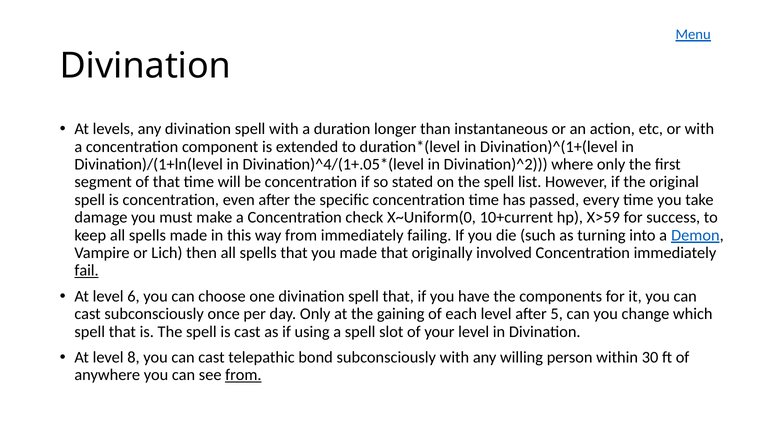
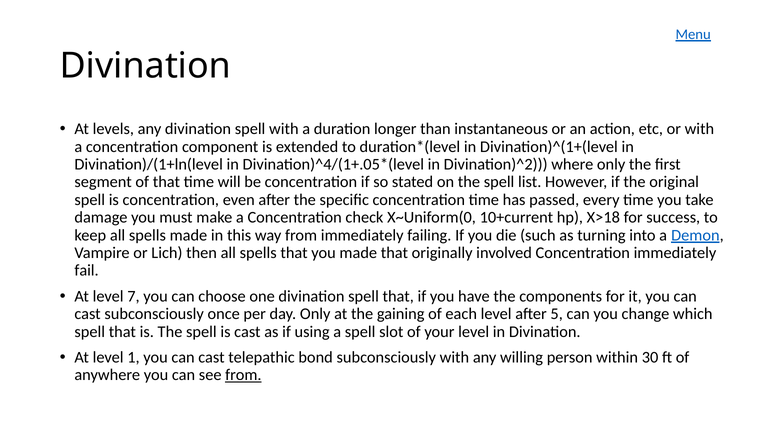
X>59: X>59 -> X>18 (603, 217)
fail underline: present -> none (87, 271)
6: 6 -> 7 (133, 296)
8: 8 -> 1 (133, 357)
